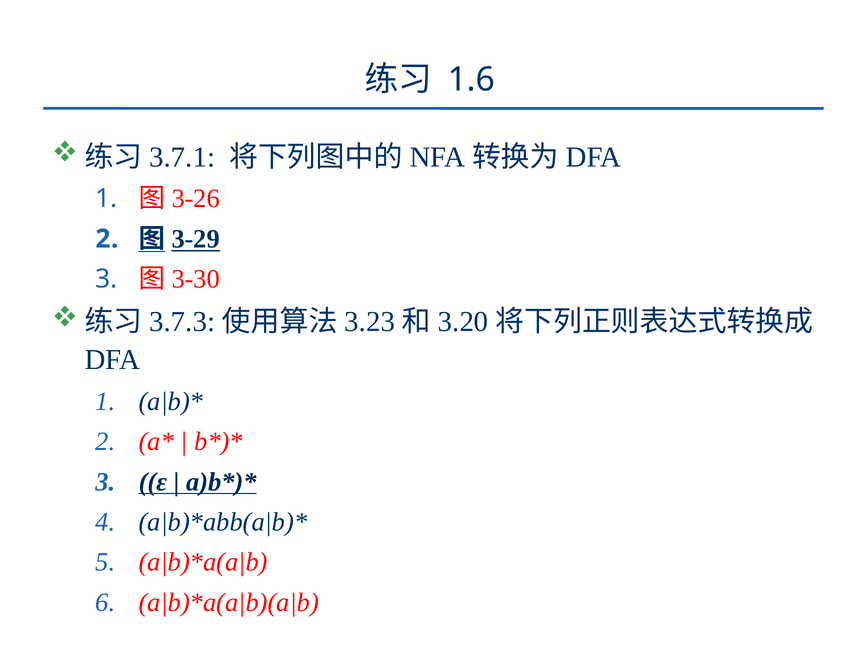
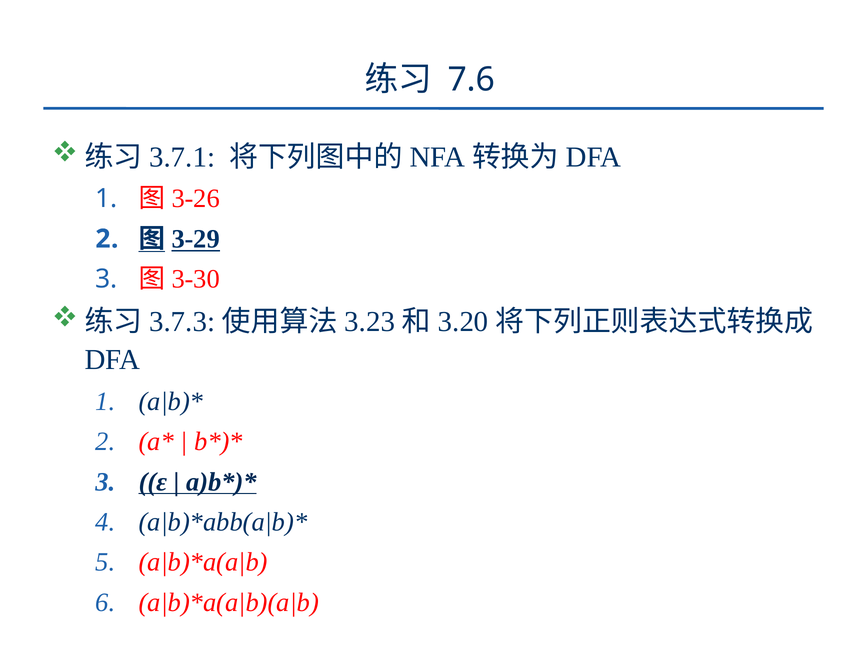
1.6: 1.6 -> 7.6 (471, 80)
